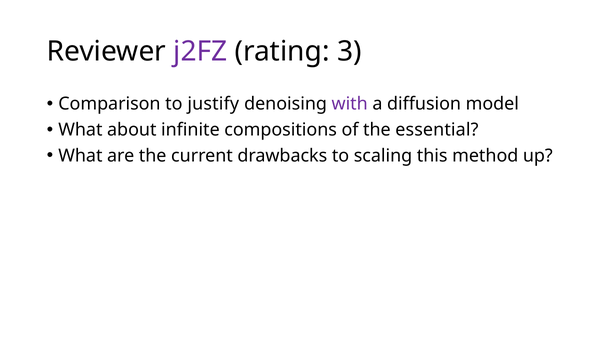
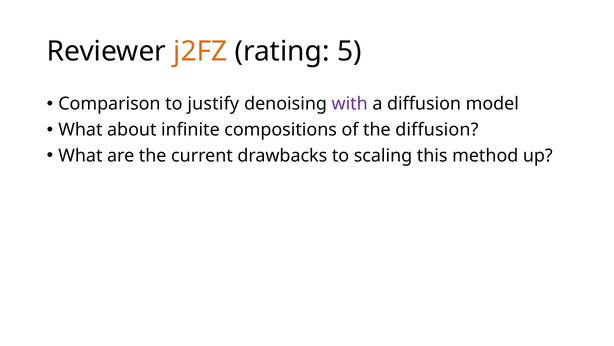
j2FZ colour: purple -> orange (200, 52)
3: 3 -> 5 (349, 52)
the essential: essential -> diffusion (437, 130)
